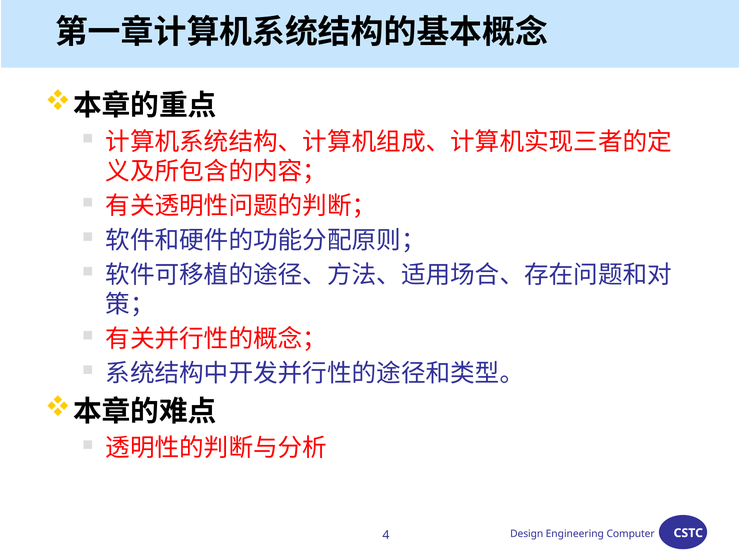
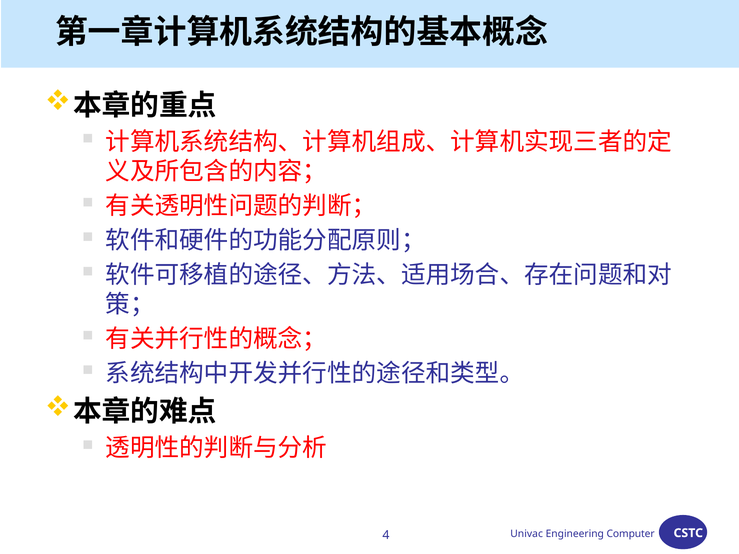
Design: Design -> Univac (527, 534)
